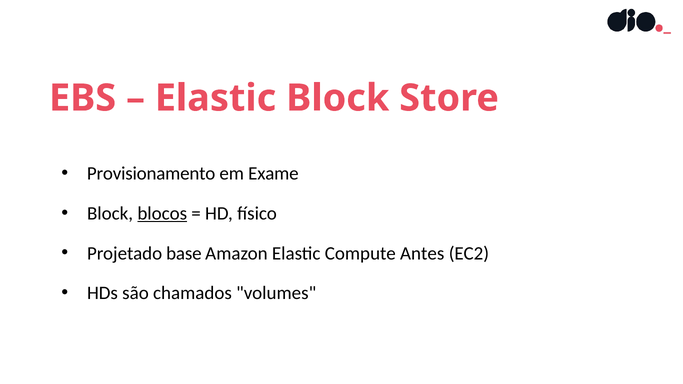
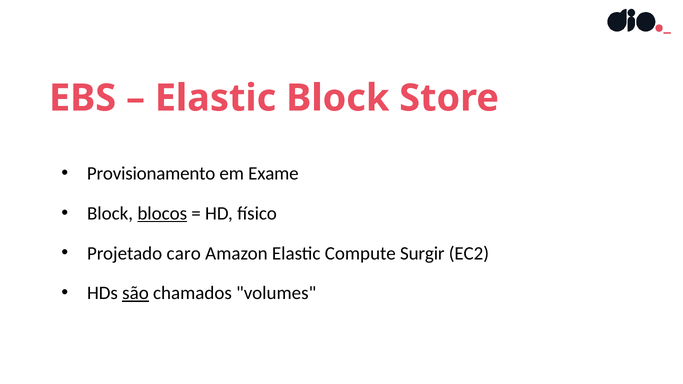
base: base -> caro (184, 253)
Antes: Antes -> Surgir (422, 253)
são underline: none -> present (135, 293)
